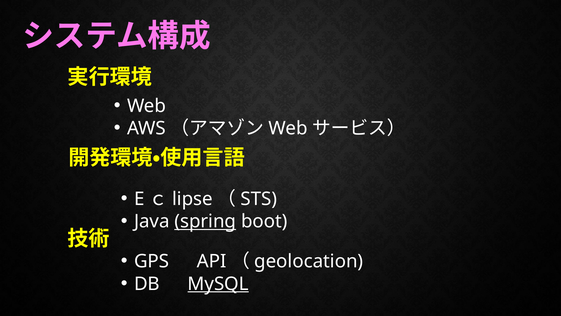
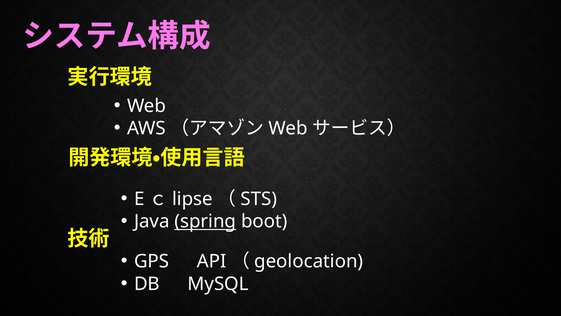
MySQL underline: present -> none (218, 283)
